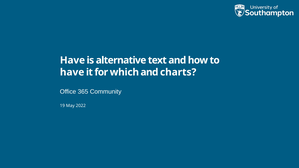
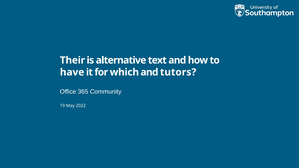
Have: Have -> Their (73, 60)
charts: charts -> tutors (178, 72)
